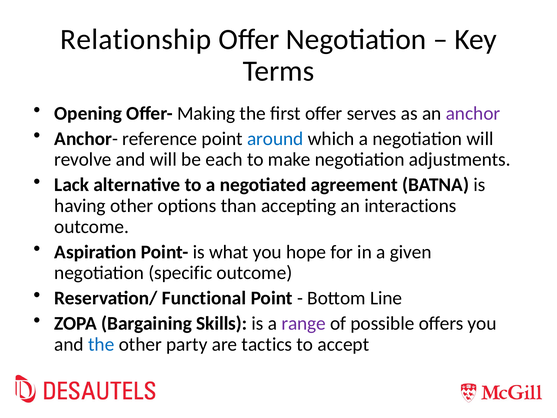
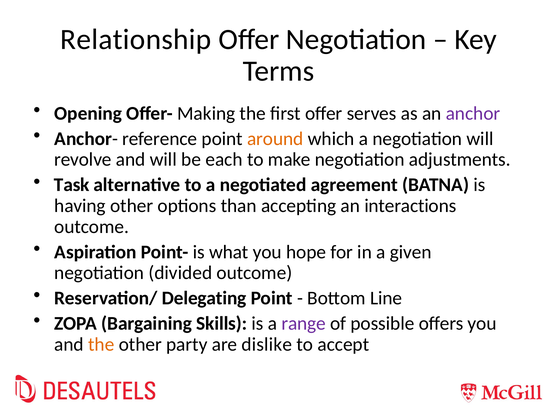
around colour: blue -> orange (275, 139)
Lack: Lack -> Task (72, 185)
specific: specific -> divided (180, 273)
Functional: Functional -> Delegating (204, 298)
the colour: blue -> orange (101, 344)
tactics: tactics -> dislike (267, 344)
